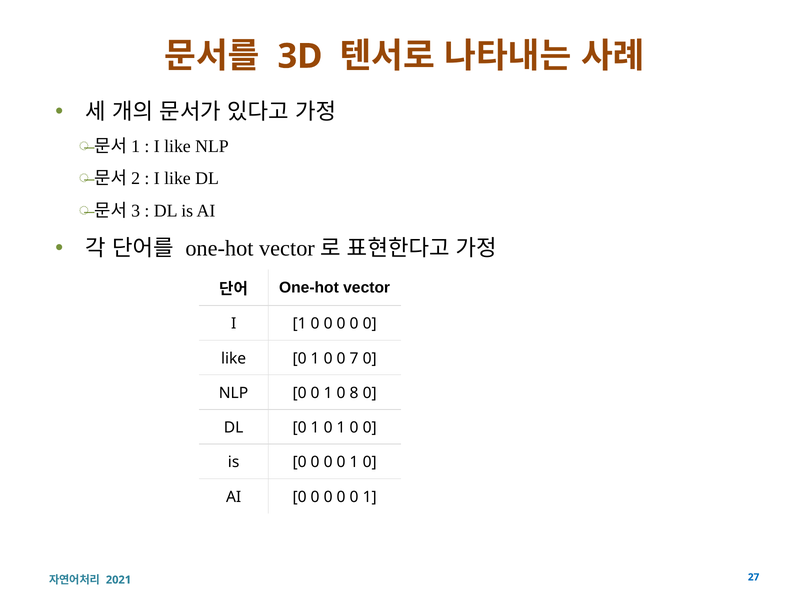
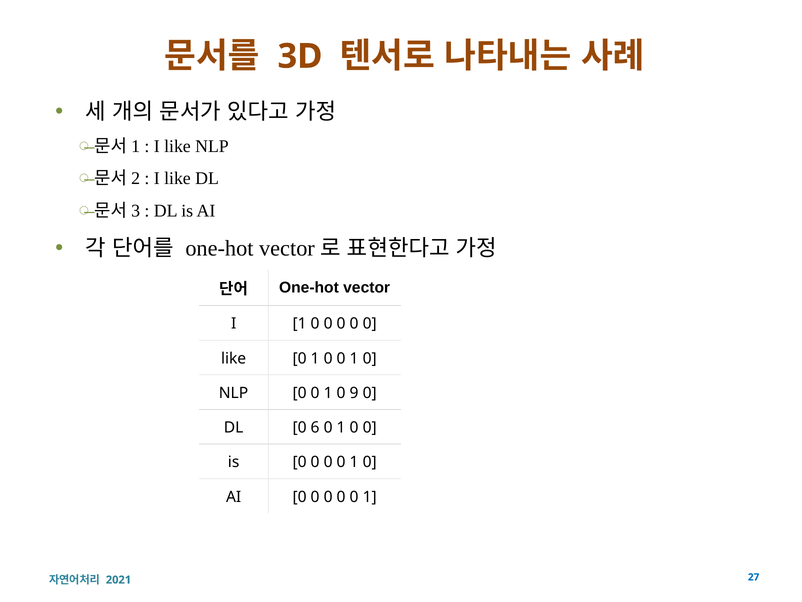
1 0 0 7: 7 -> 1 (354, 358)
8: 8 -> 9 (354, 393)
DL 0 1: 1 -> 6 (315, 427)
